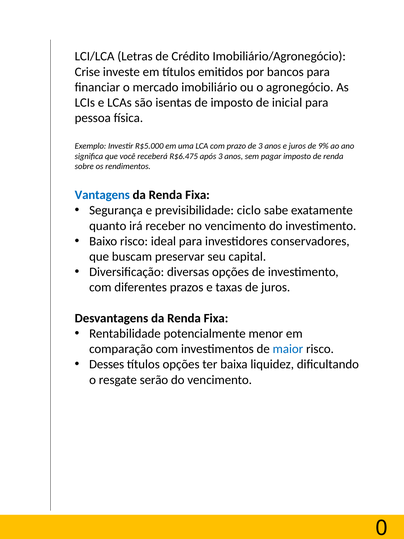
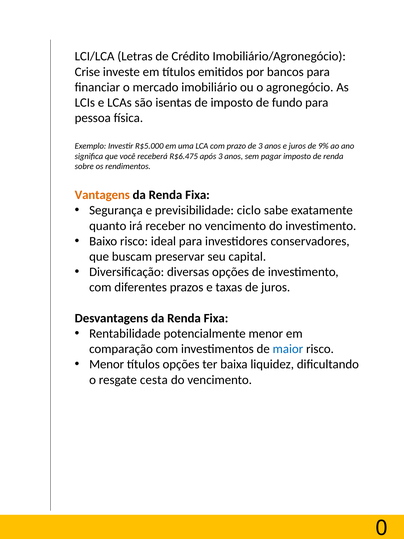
inicial: inicial -> fundo (287, 103)
Vantagens colour: blue -> orange (102, 195)
Desses: Desses -> Menor (107, 364)
serão: serão -> cesta (154, 380)
